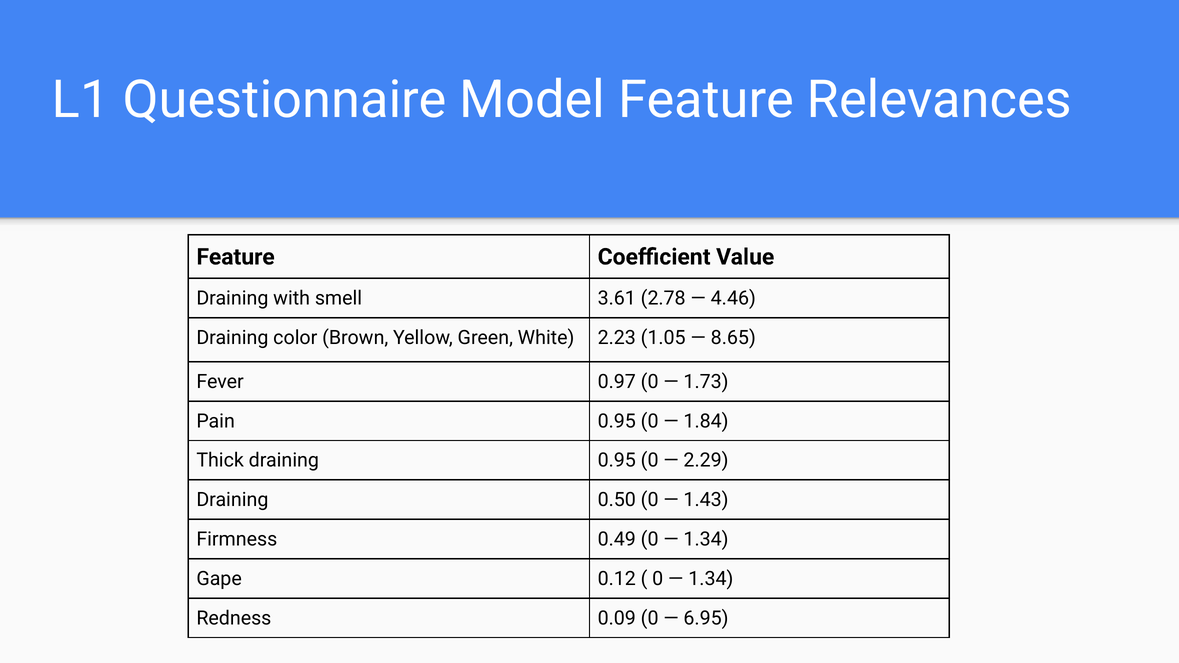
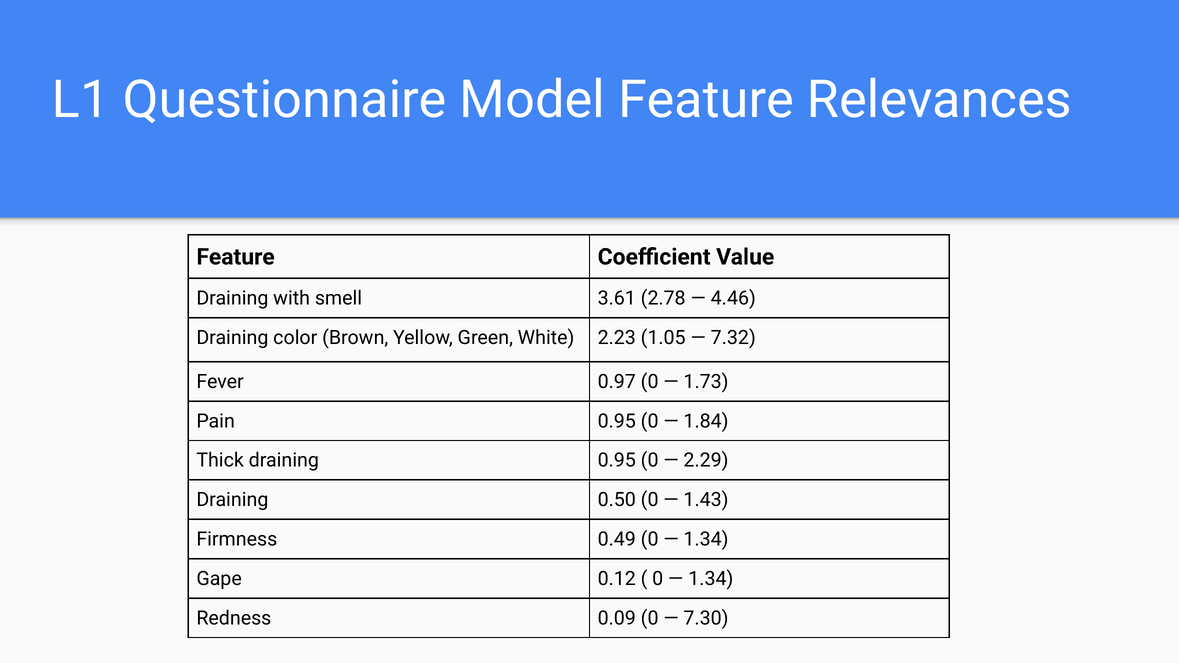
8.65: 8.65 -> 7.32 (733, 338)
6.95: 6.95 -> 7.30 (706, 618)
